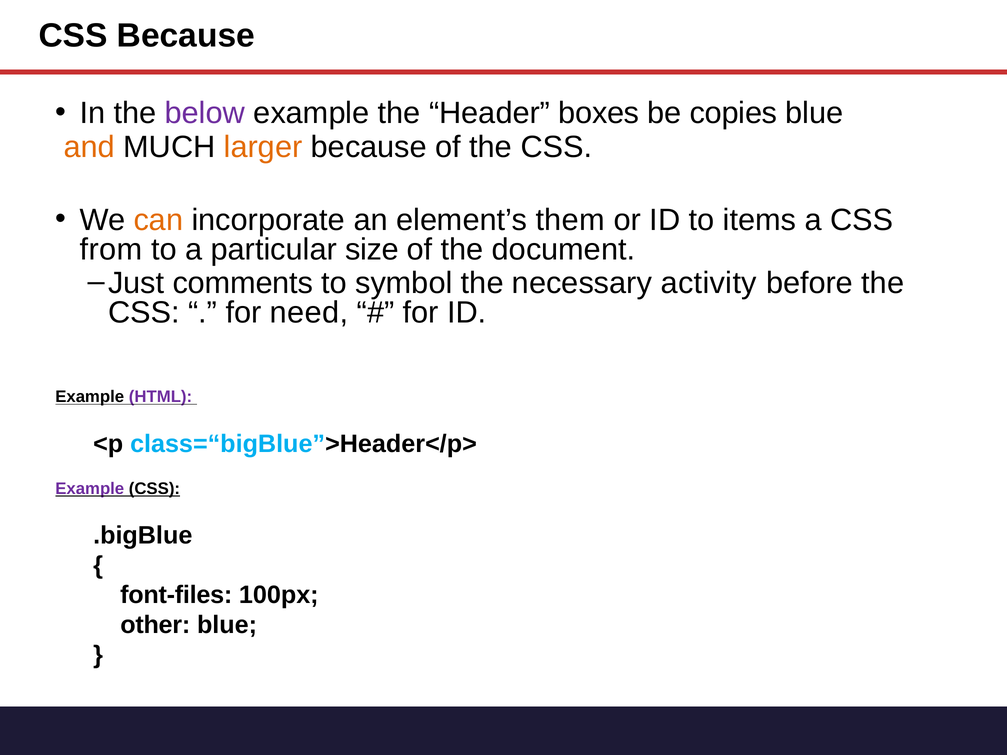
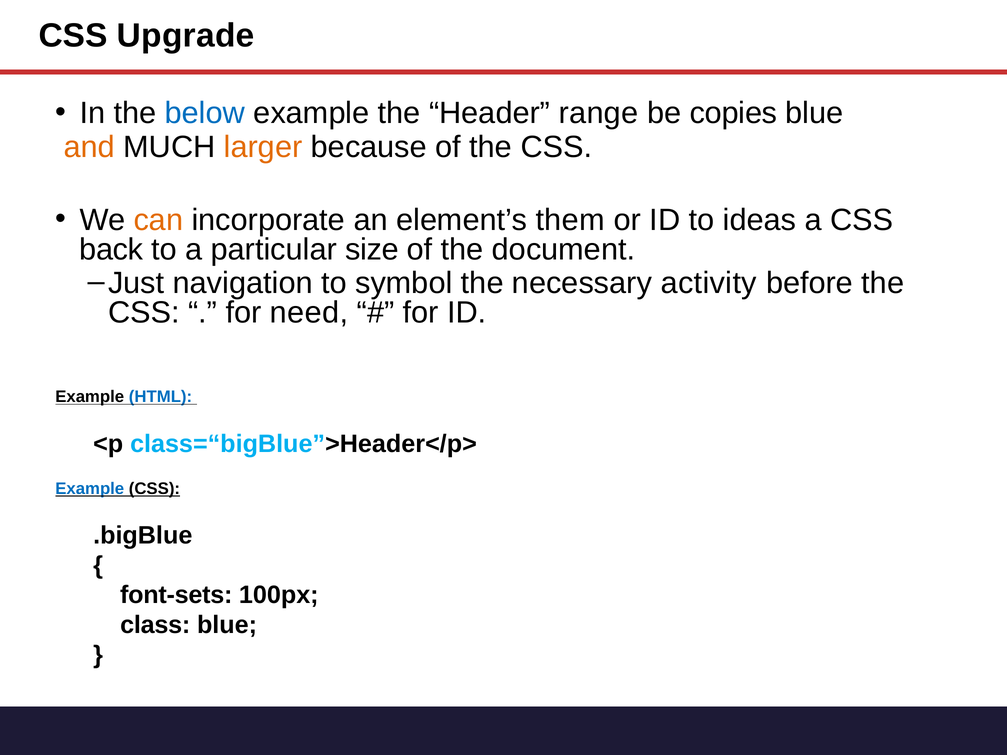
CSS Because: Because -> Upgrade (186, 36)
below colour: purple -> blue (205, 113)
boxes: boxes -> range (599, 113)
items: items -> ideas (760, 220)
from: from -> back (111, 249)
comments: comments -> navigation (243, 283)
HTML colour: purple -> blue (161, 397)
Example colour: purple -> blue (90, 489)
font-files: font-files -> font-sets (176, 595)
other: other -> class (155, 625)
